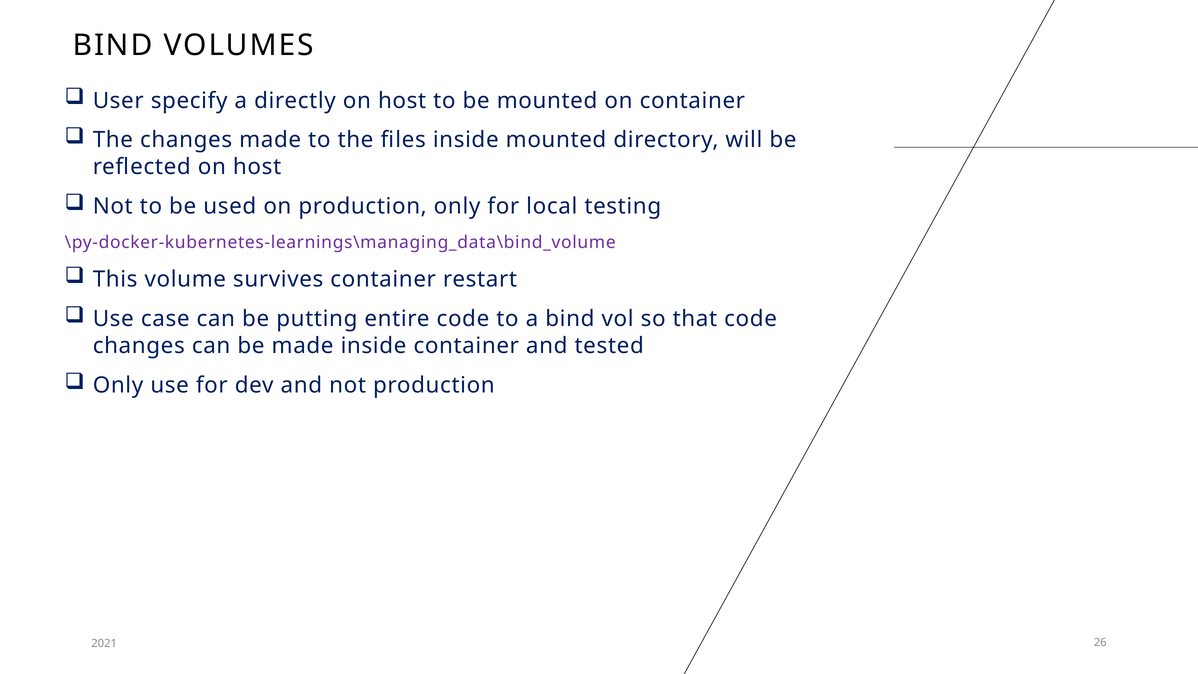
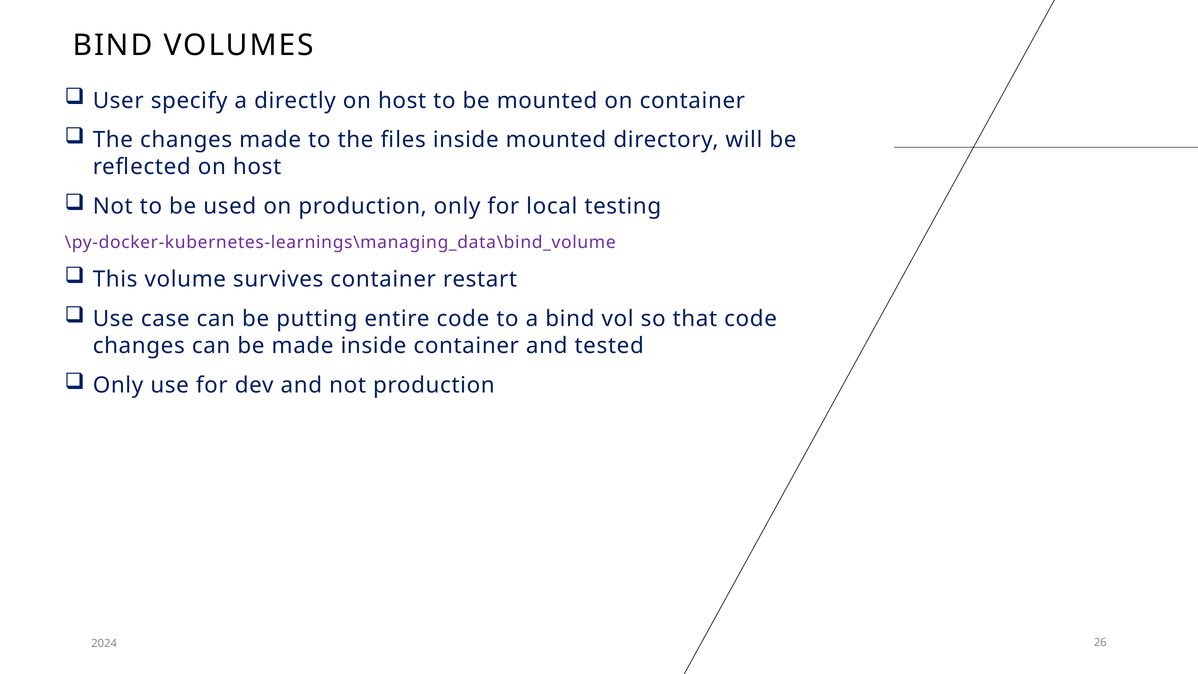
2021: 2021 -> 2024 (104, 643)
